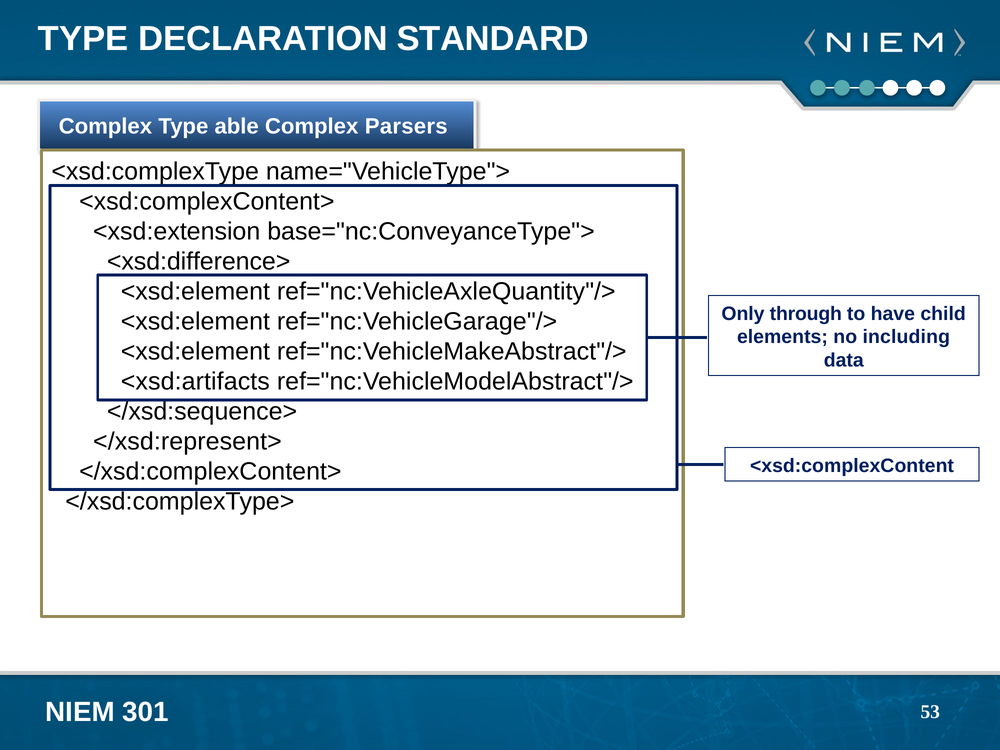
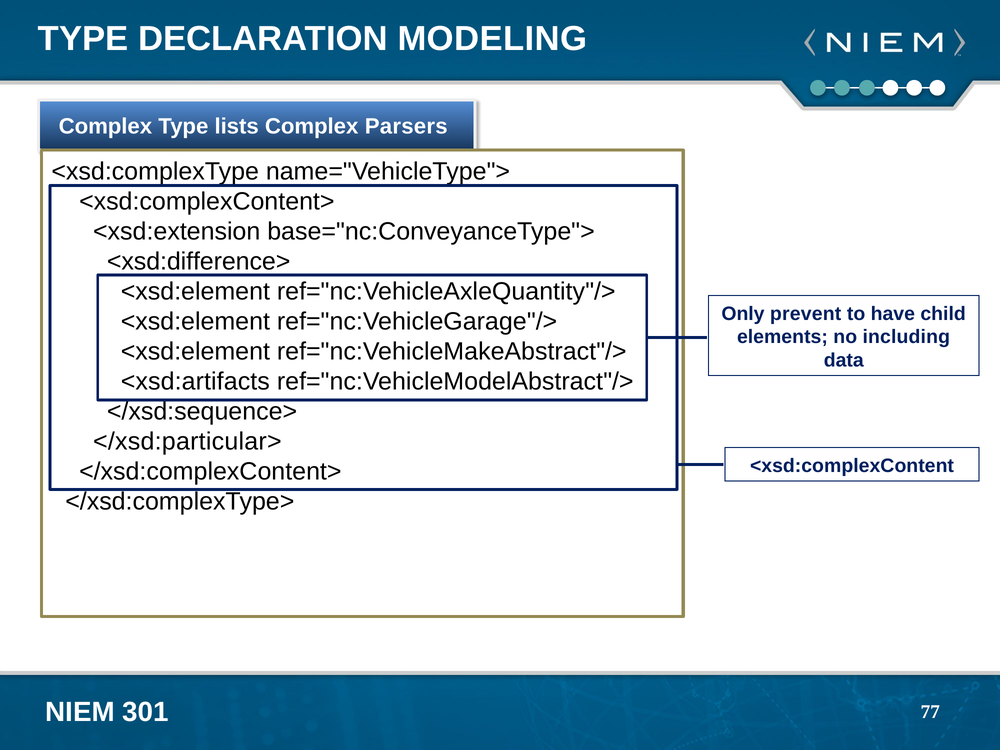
STANDARD: STANDARD -> MODELING (492, 39)
able: able -> lists (237, 126)
through: through -> prevent (806, 314)
</xsd:represent>: </xsd:represent> -> </xsd:particular> (187, 442)
53: 53 -> 77 (930, 712)
